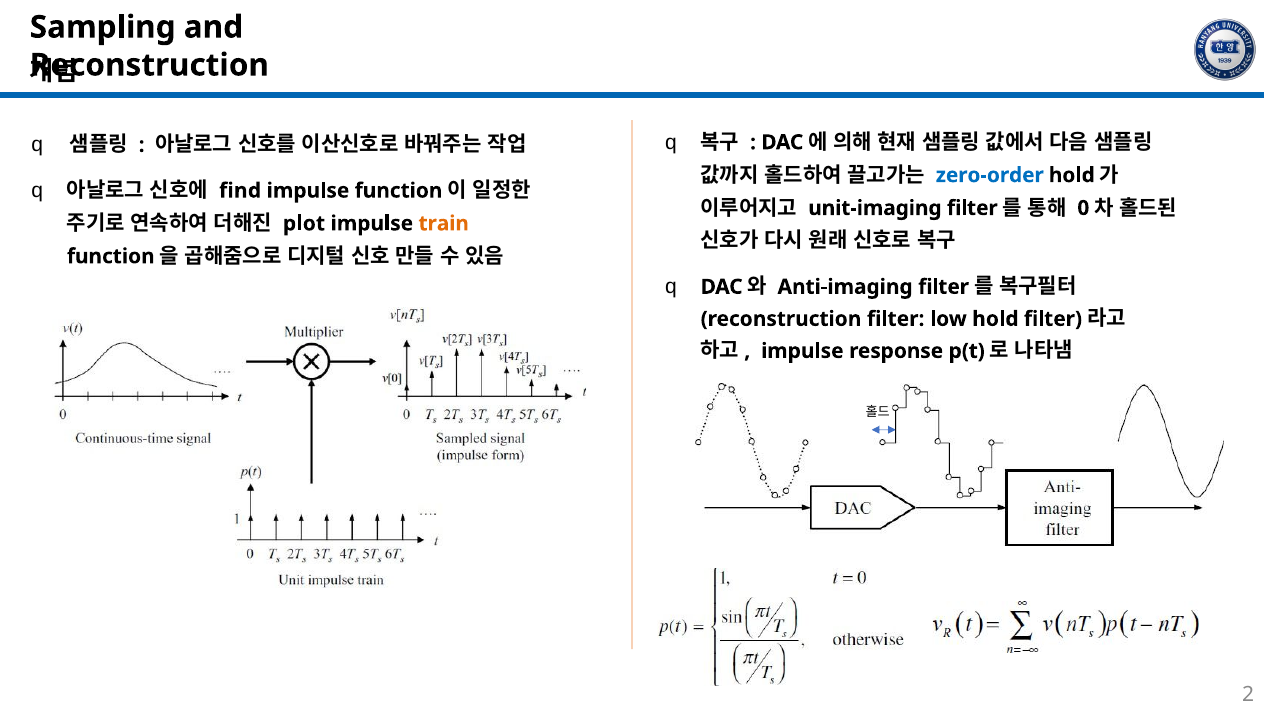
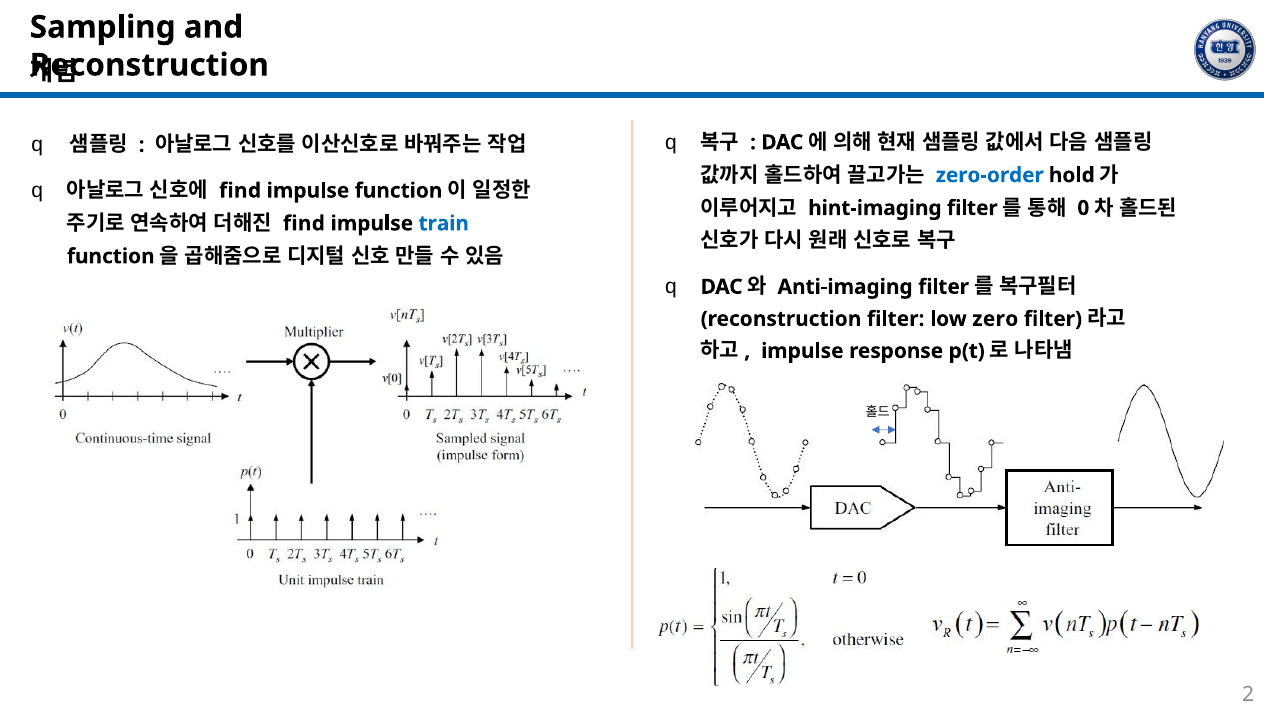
unit-imaging: unit-imaging -> hint-imaging (875, 208)
plot: plot -> find (304, 223)
train colour: orange -> blue (444, 223)
low hold: hold -> zero (995, 319)
